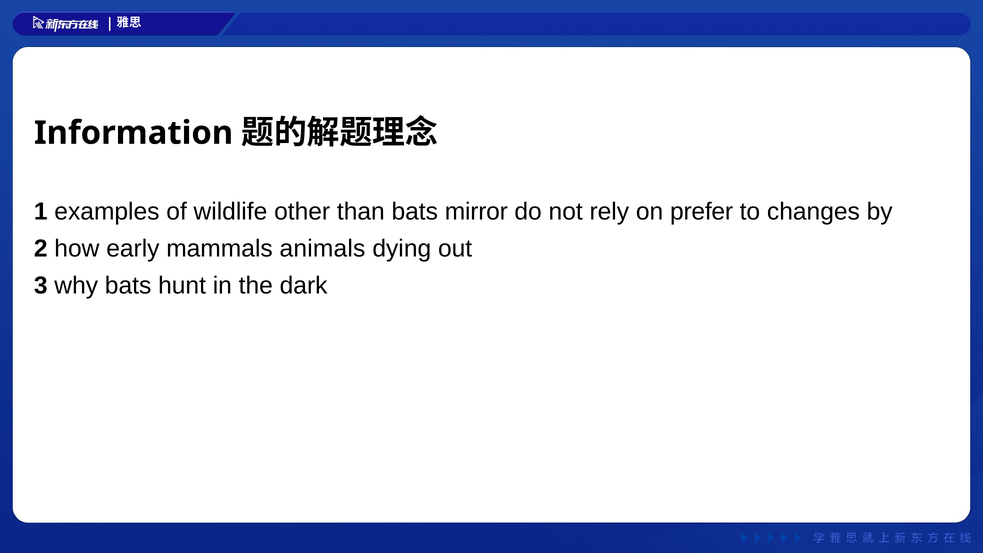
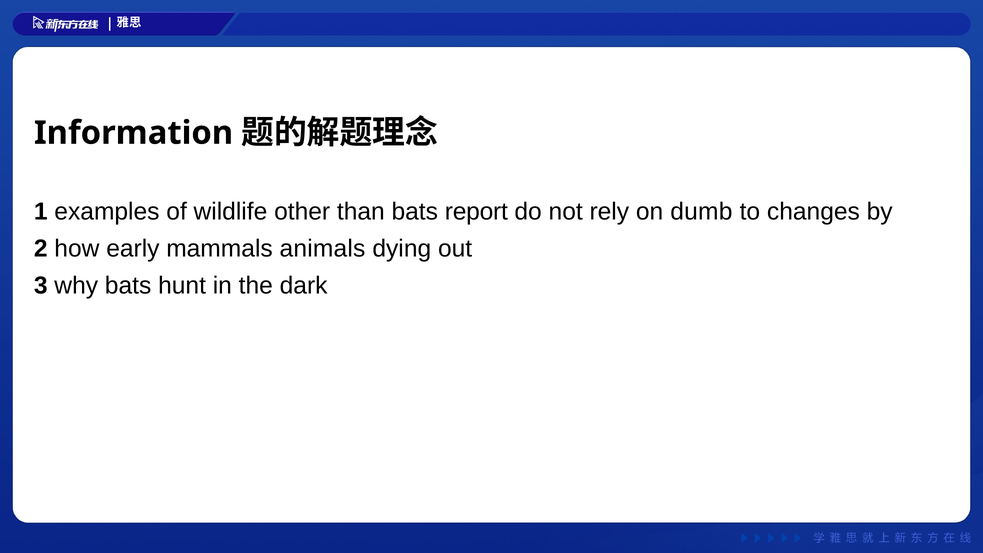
mirror: mirror -> report (476, 212)
prefer: prefer -> dumb (701, 212)
